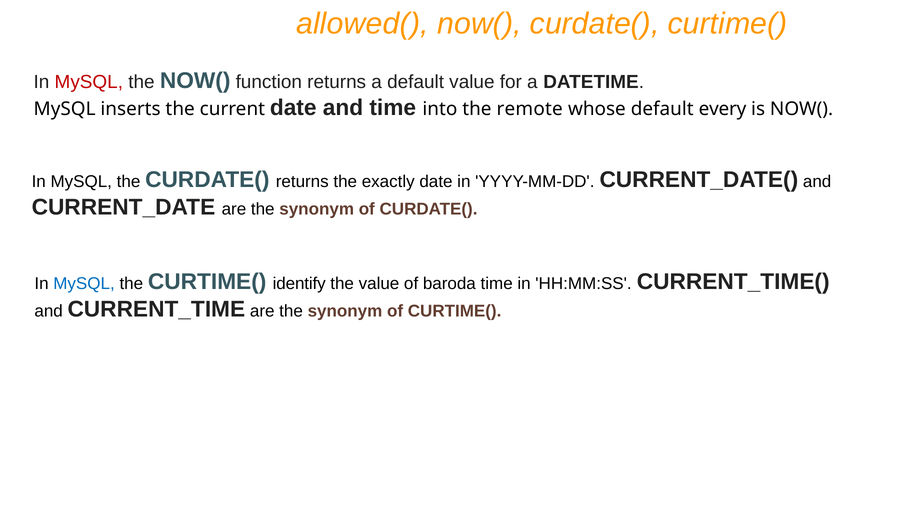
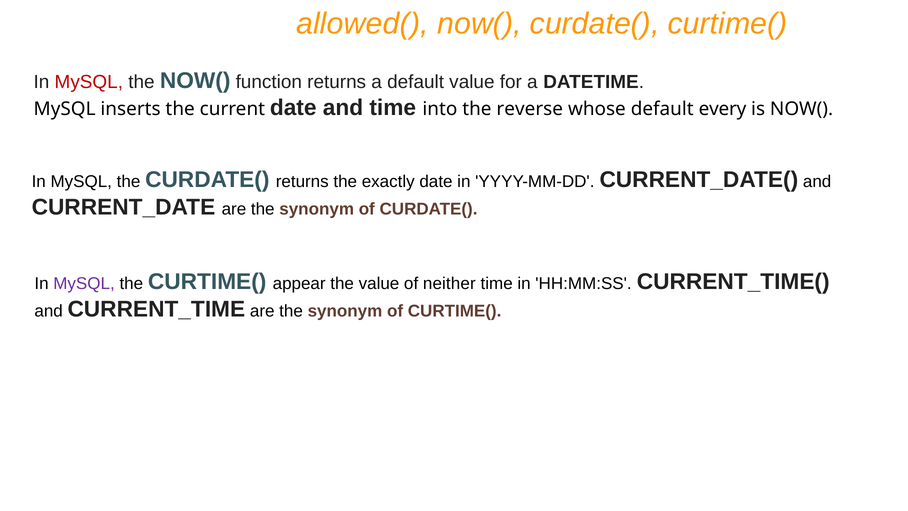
remote: remote -> reverse (530, 109)
MySQL colour: blue -> purple (84, 284)
identify: identify -> appear (299, 284)
baroda: baroda -> neither (449, 284)
